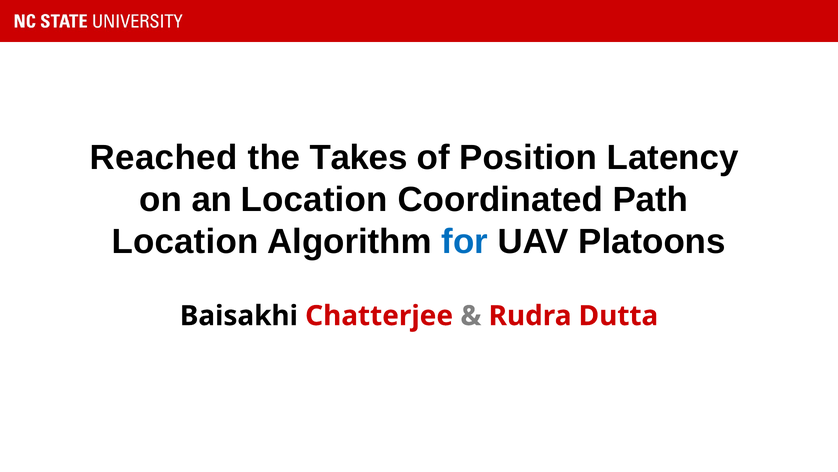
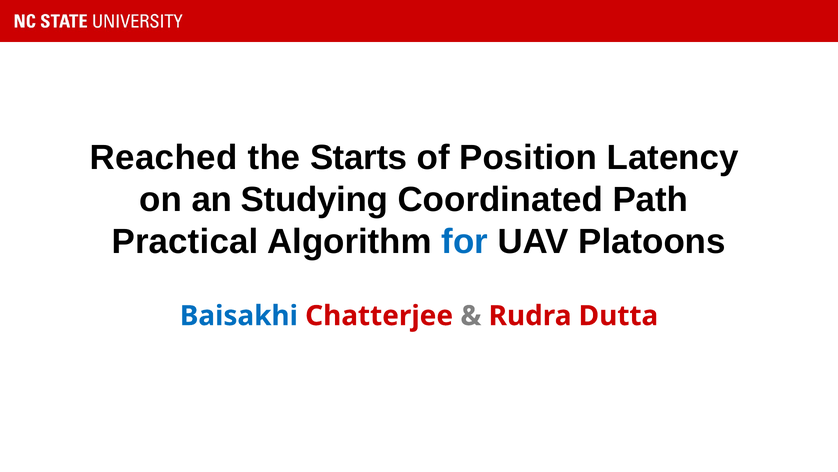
Takes: Takes -> Starts (359, 157)
an Location: Location -> Studying (314, 199)
Location: Location -> Practical (185, 241)
Baisakhi colour: black -> blue (239, 315)
